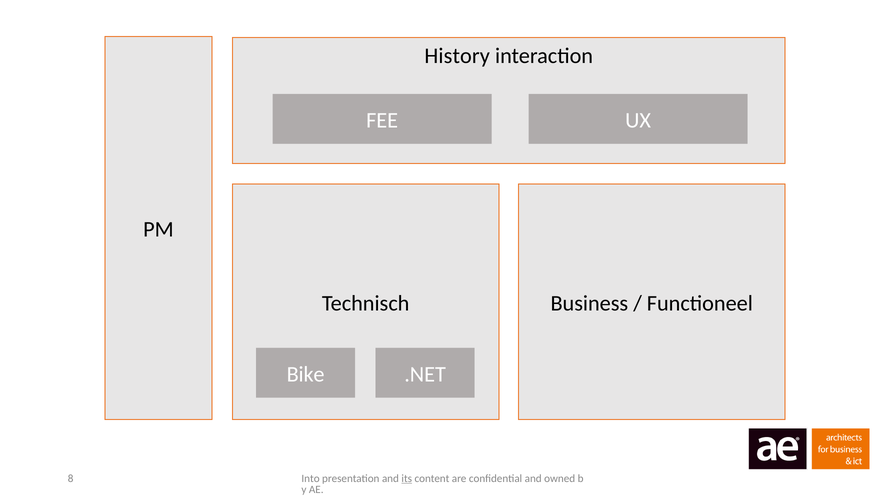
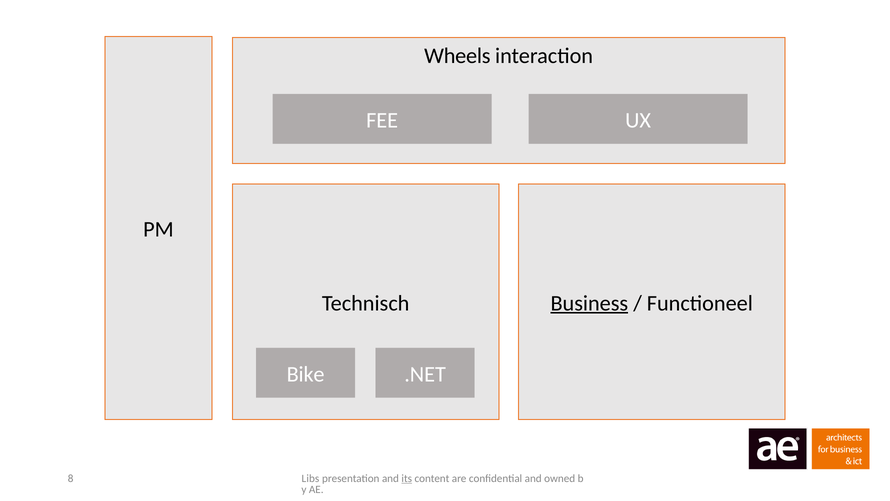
History: History -> Wheels (457, 56)
Business underline: none -> present (589, 303)
Into: Into -> Libs (310, 478)
